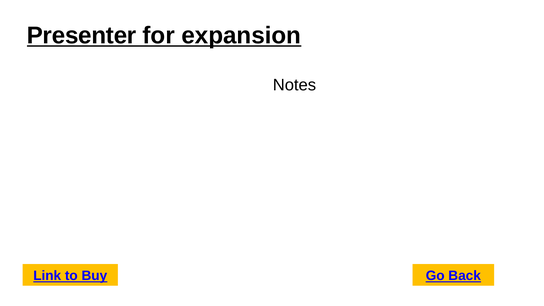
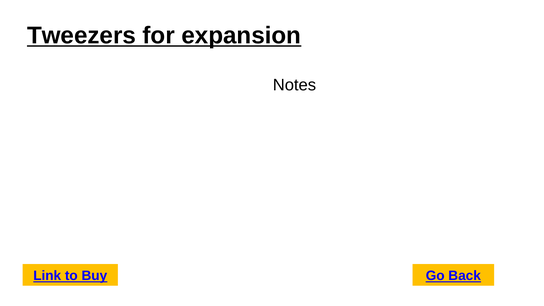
Presenter: Presenter -> Tweezers (81, 35)
